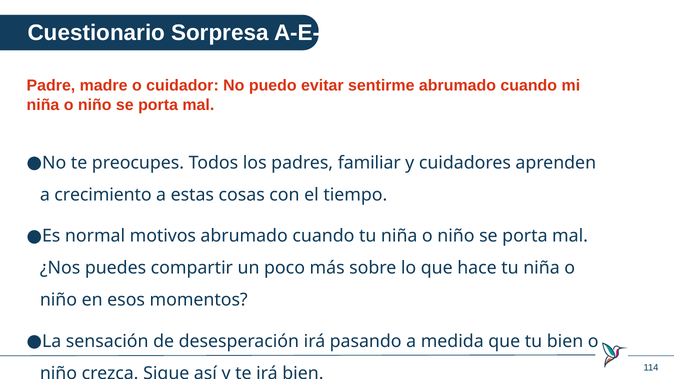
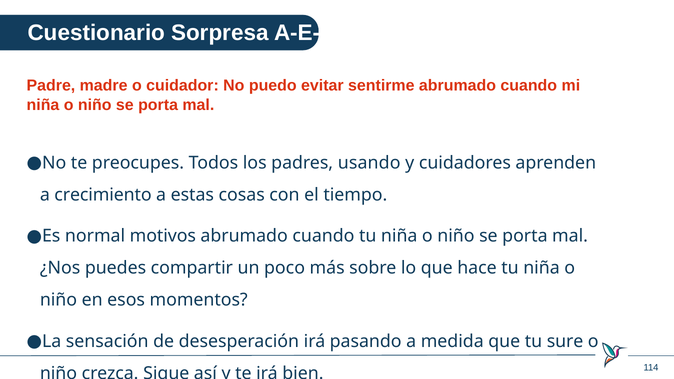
familiar: familiar -> usando (369, 163)
tu bien: bien -> sure (565, 341)
